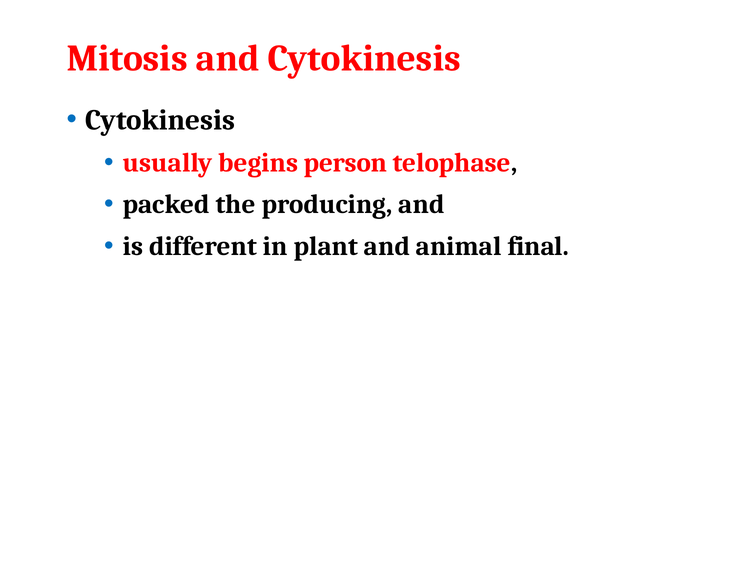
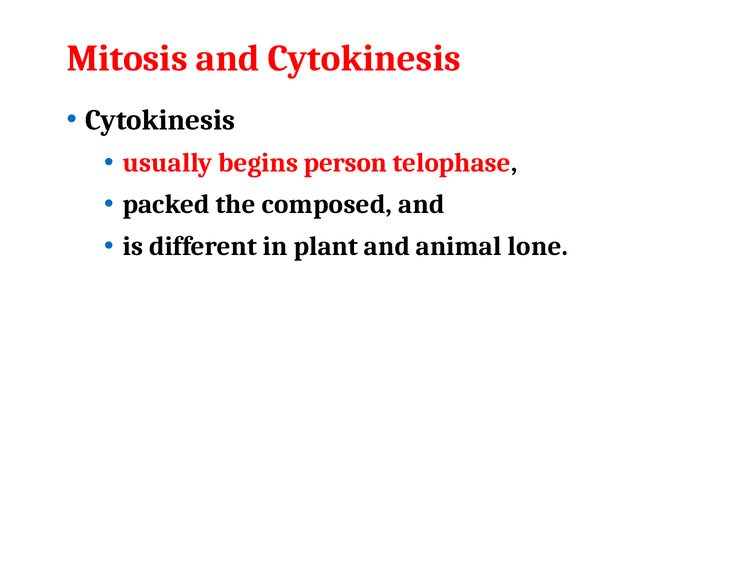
producing: producing -> composed (327, 205)
final: final -> lone (538, 246)
